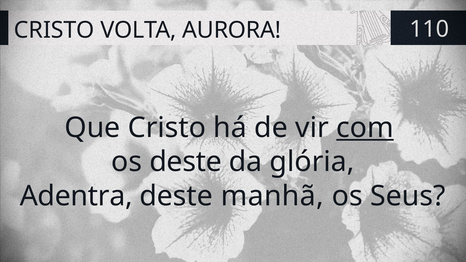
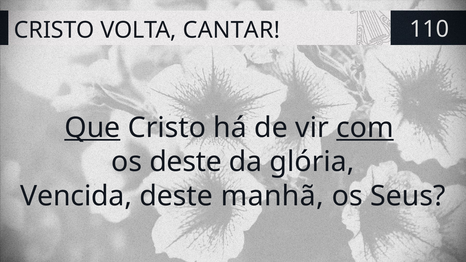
AURORA: AURORA -> CANTAR (231, 30)
Que underline: none -> present (92, 128)
Adentra: Adentra -> Vencida (76, 196)
